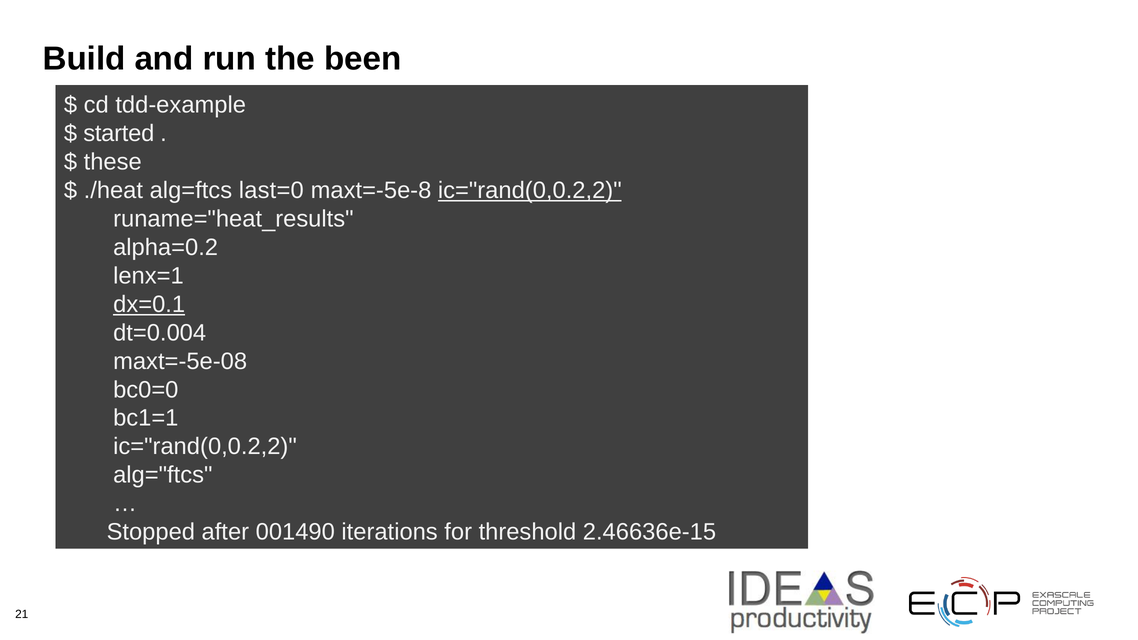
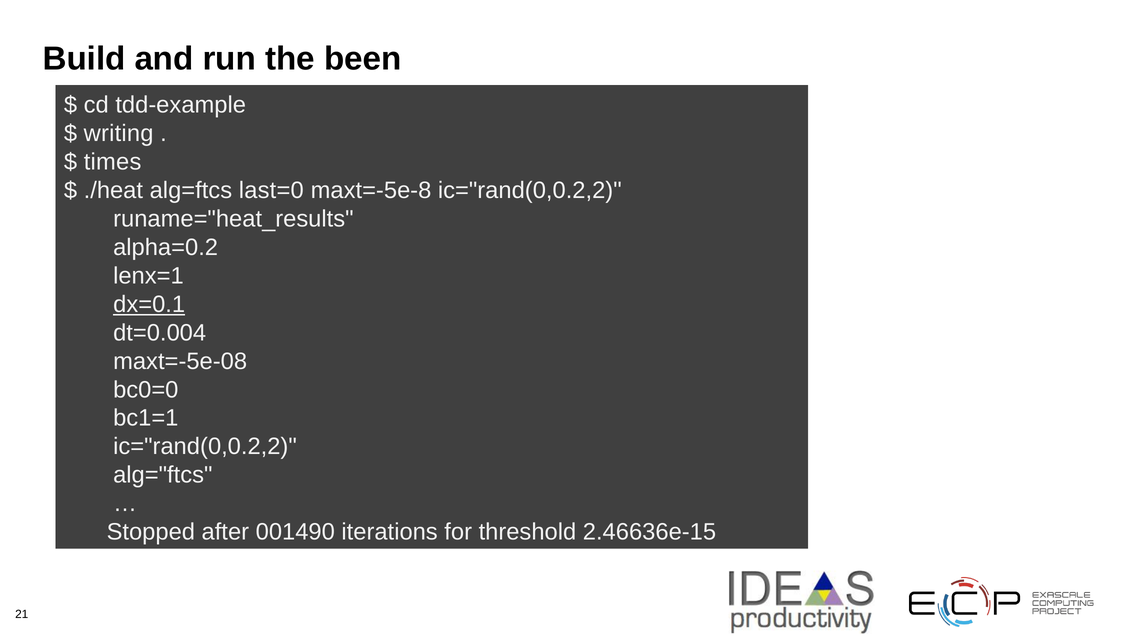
started: started -> writing (119, 134)
these: these -> times (113, 162)
ic="rand(0,0.2,2 underline: present -> none (530, 191)
